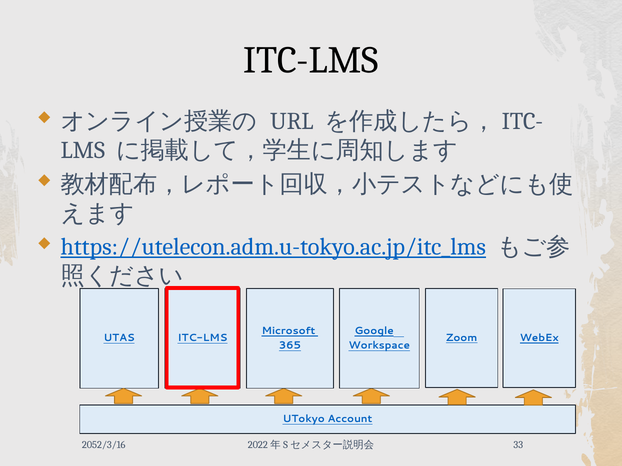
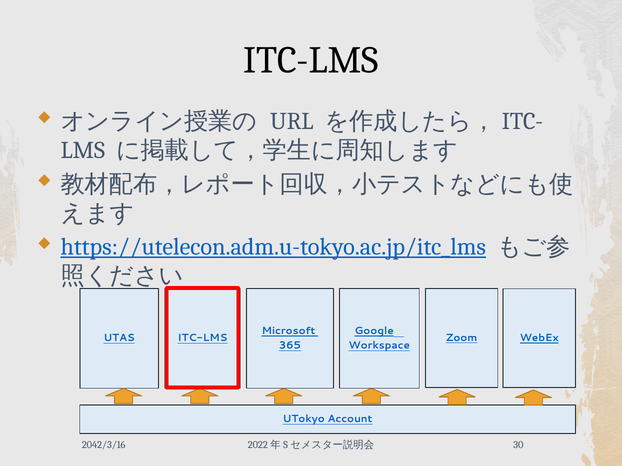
2052/3/16: 2052/3/16 -> 2042/3/16 (104, 445)
33: 33 -> 30 (518, 445)
